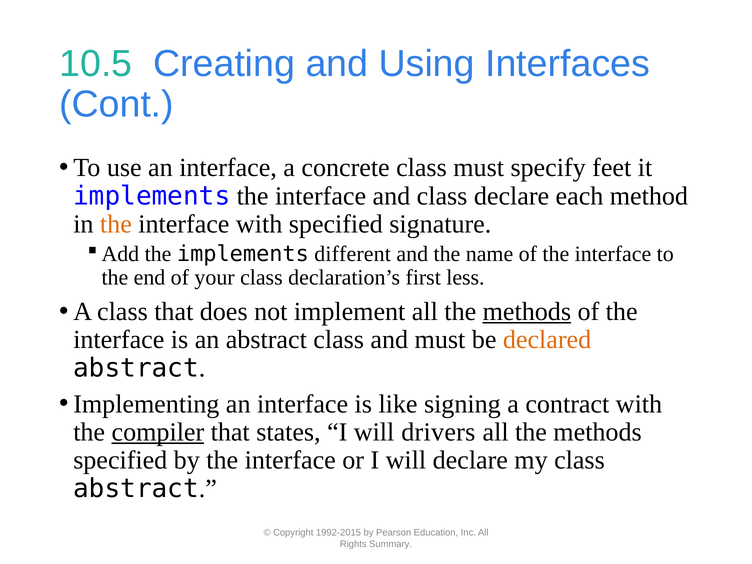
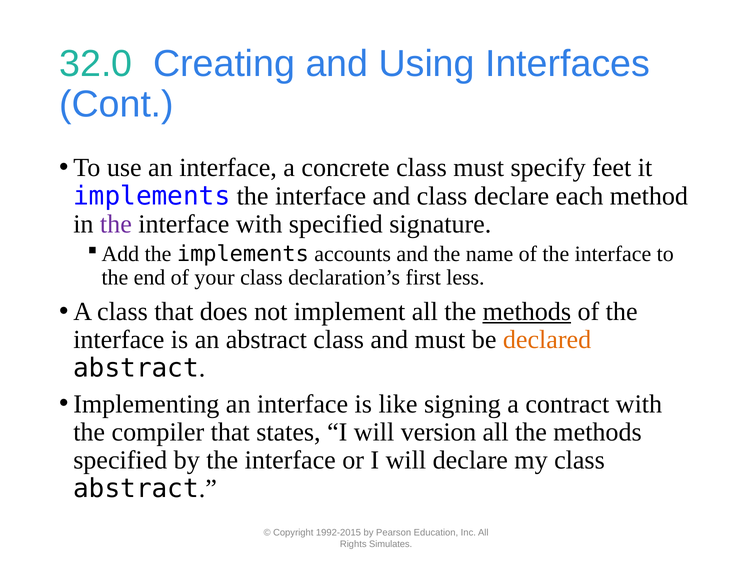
10.5: 10.5 -> 32.0 (96, 64)
the colour: orange -> purple (116, 224)
different: different -> accounts (353, 254)
compiler underline: present -> none (158, 432)
drivers: drivers -> version (439, 432)
Summary: Summary -> Simulates (391, 544)
